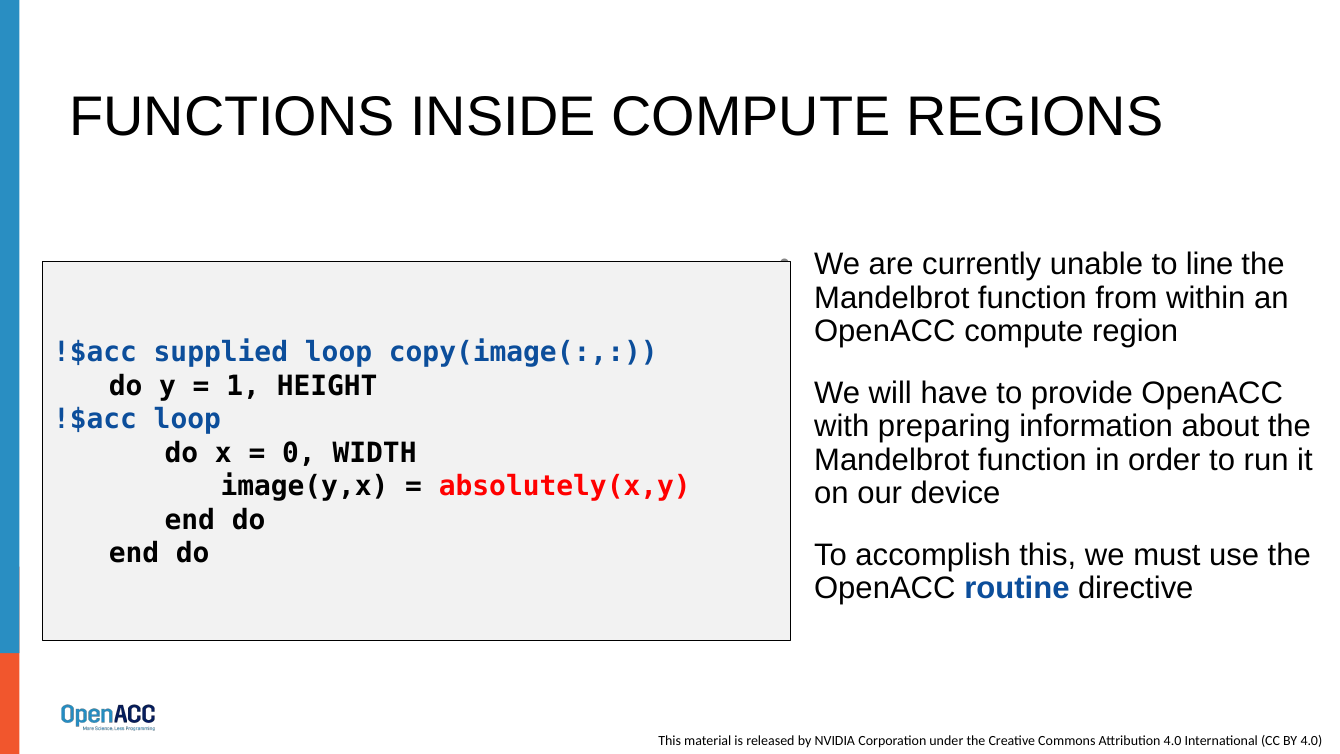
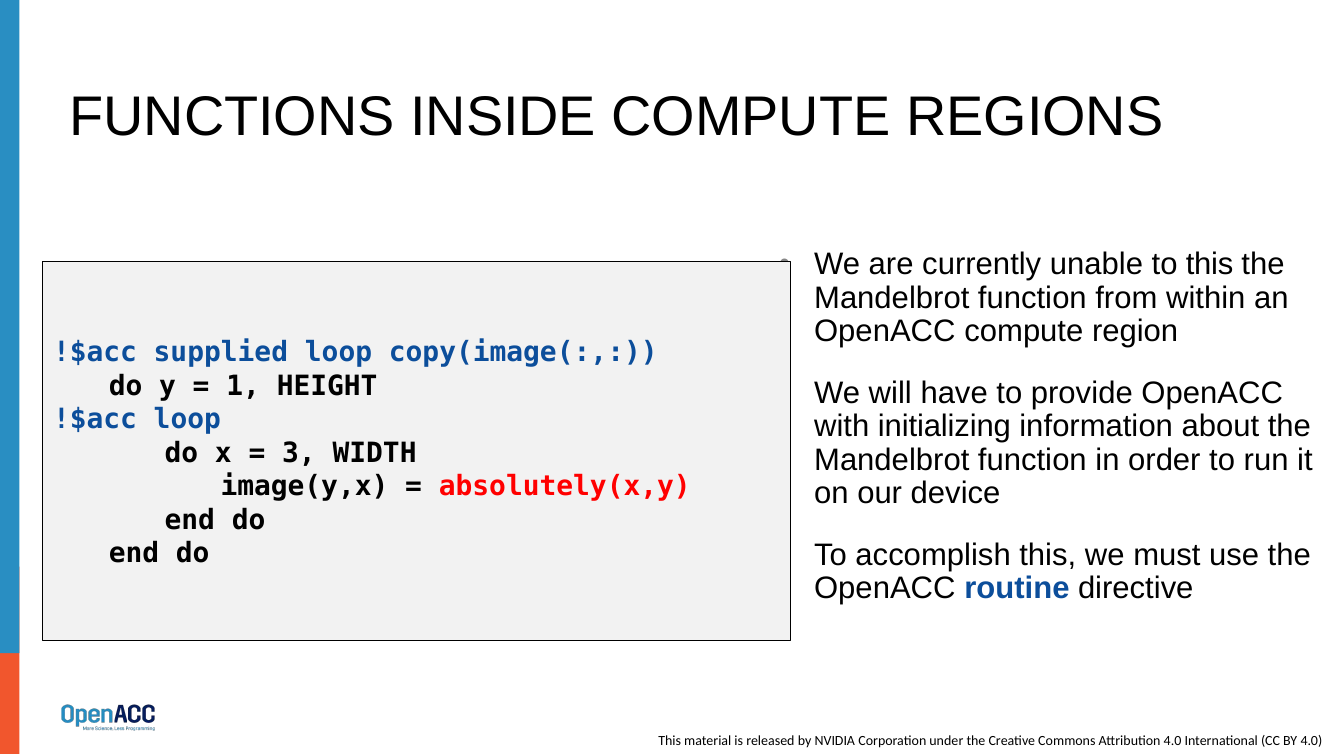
to line: line -> this (1210, 264)
preparing: preparing -> initializing (944, 426)
0: 0 -> 3 (299, 453)
